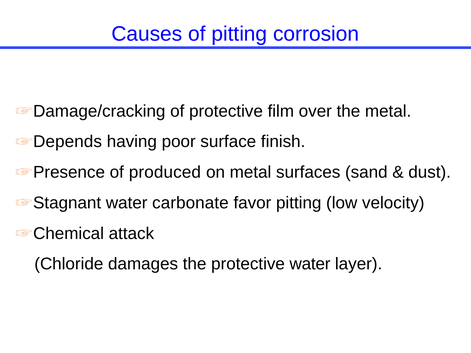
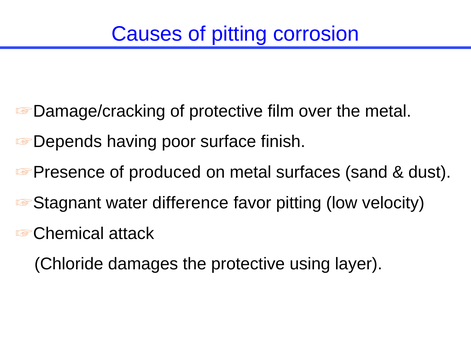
carbonate: carbonate -> difference (190, 203)
protective water: water -> using (310, 264)
